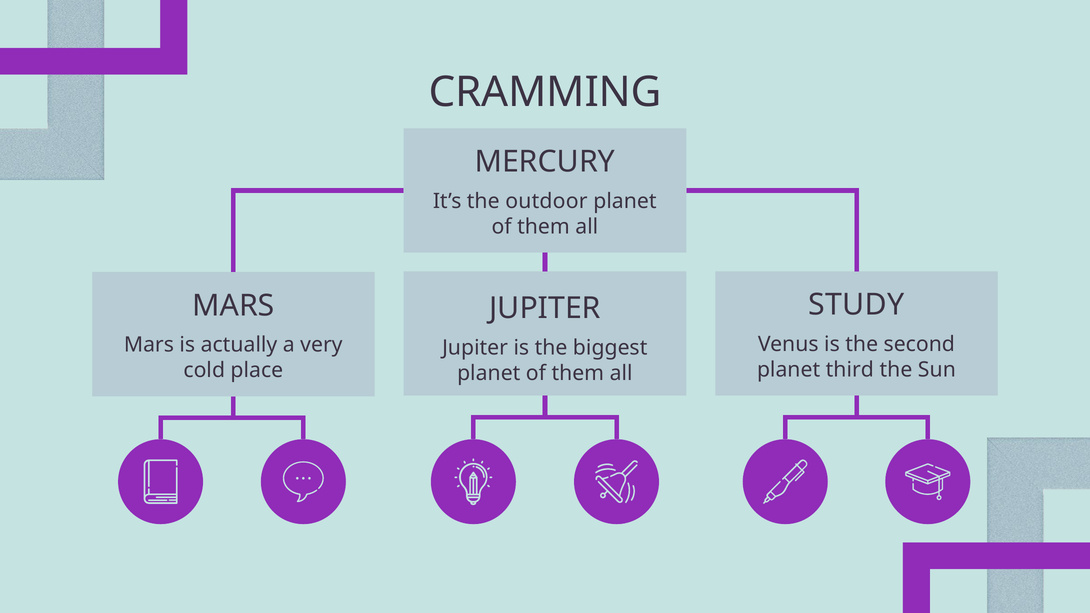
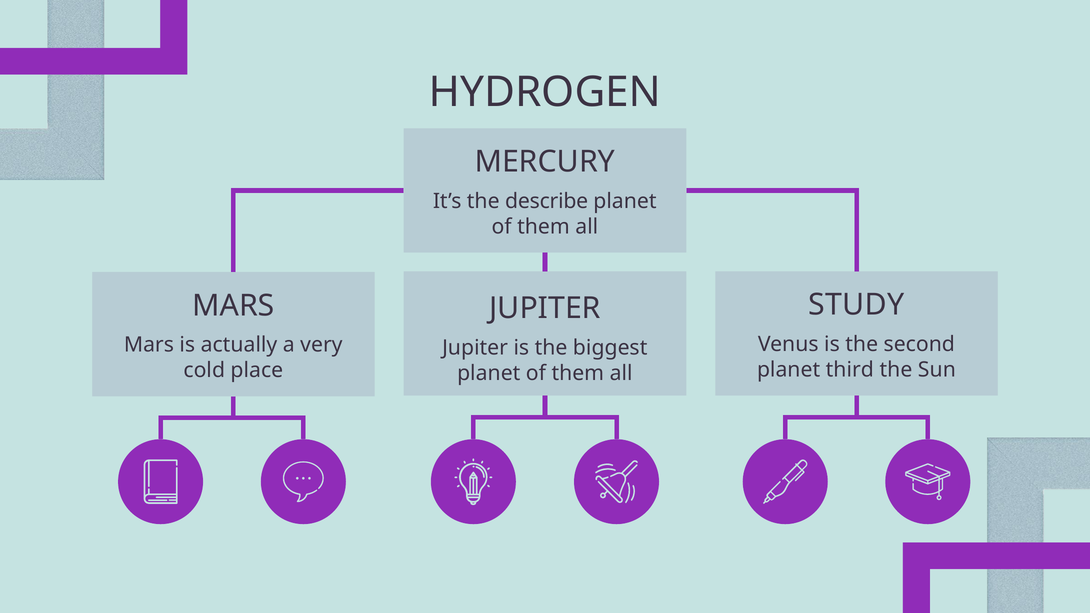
CRAMMING: CRAMMING -> HYDROGEN (545, 92)
outdoor: outdoor -> describe (547, 201)
